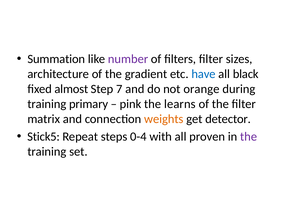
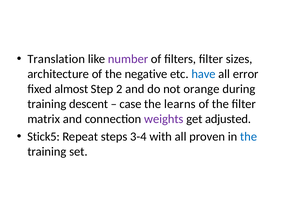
Summation: Summation -> Translation (56, 59)
gradient: gradient -> negative (146, 74)
black: black -> error (246, 74)
7: 7 -> 2 (119, 89)
primary: primary -> descent (89, 104)
pink: pink -> case (131, 104)
weights colour: orange -> purple (164, 119)
detector: detector -> adjusted (228, 119)
0-4: 0-4 -> 3-4 (138, 136)
the colour: purple -> blue (249, 136)
